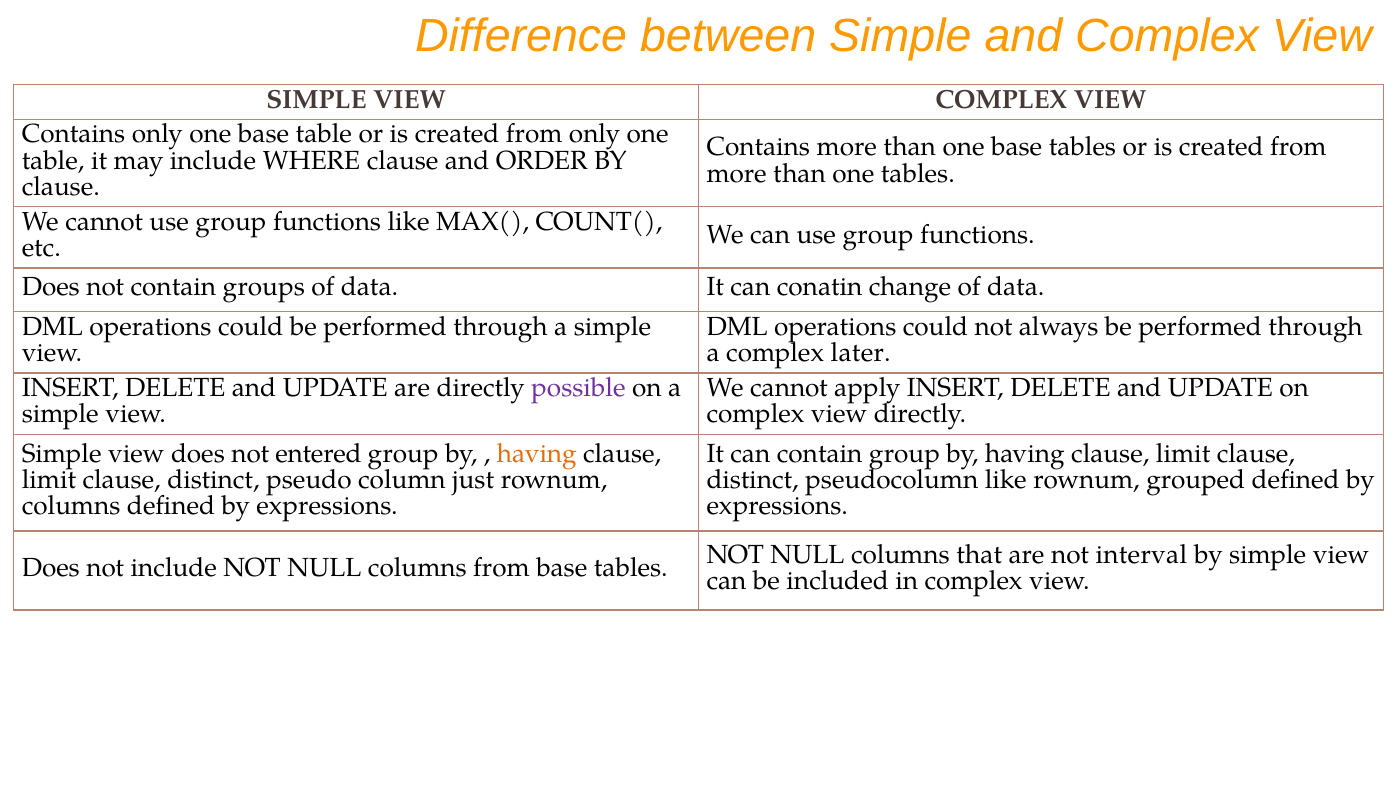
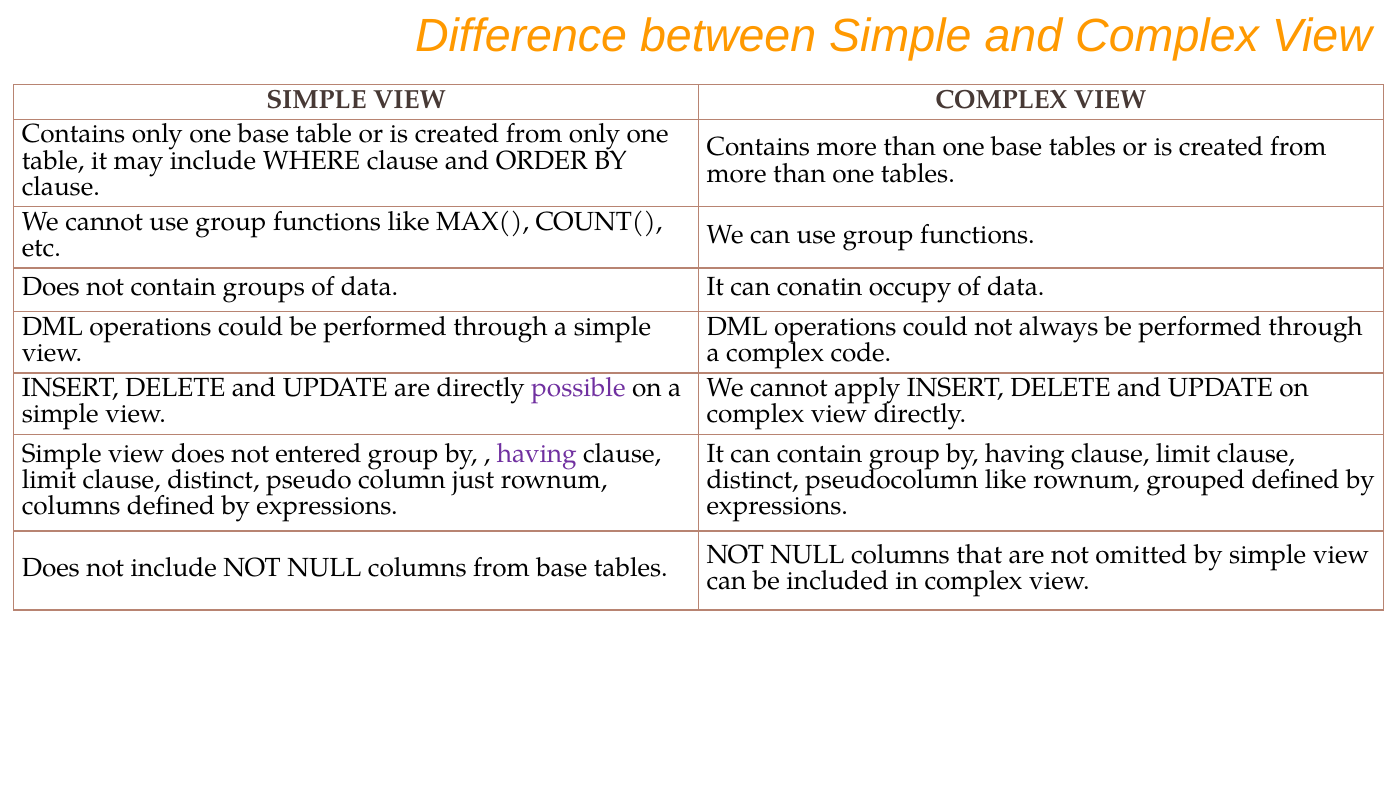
change: change -> occupy (910, 287)
later: later -> code (861, 353)
having colour: orange -> purple (537, 453)
interval: interval -> omitted (1141, 554)
